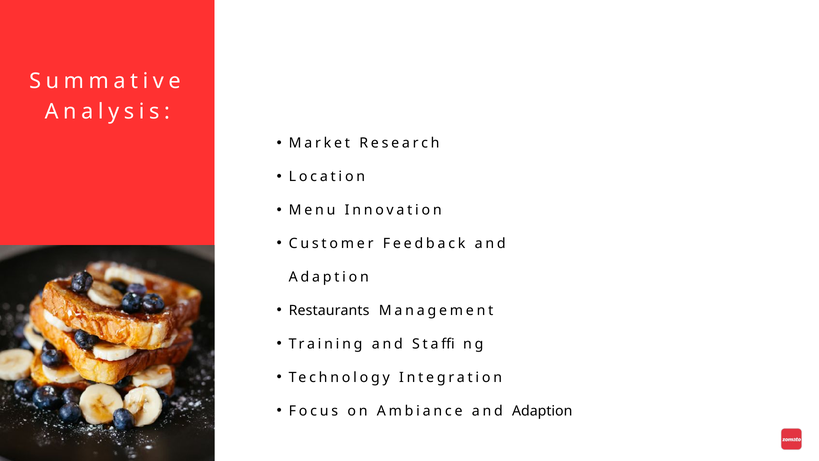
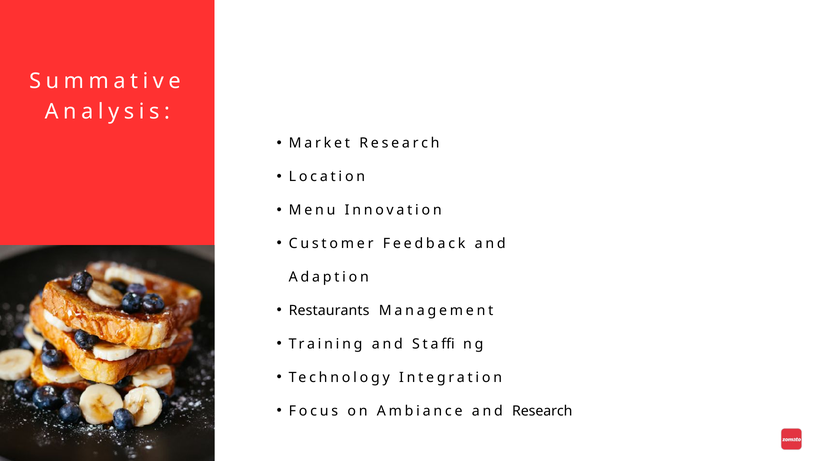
Ambiance and Adaption: Adaption -> Research (542, 411)
